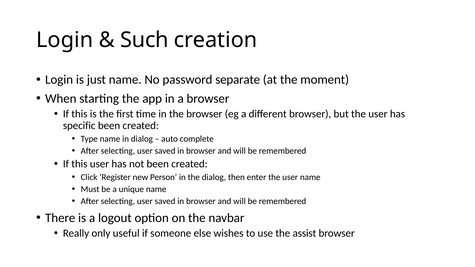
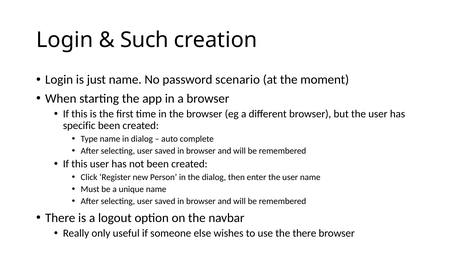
separate: separate -> scenario (238, 80)
the assist: assist -> there (304, 233)
